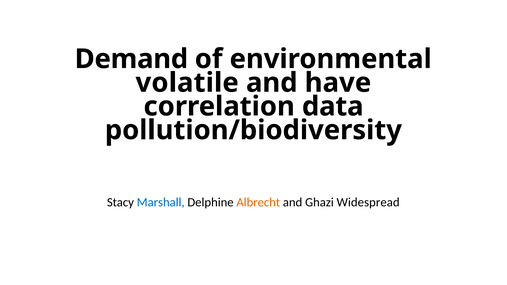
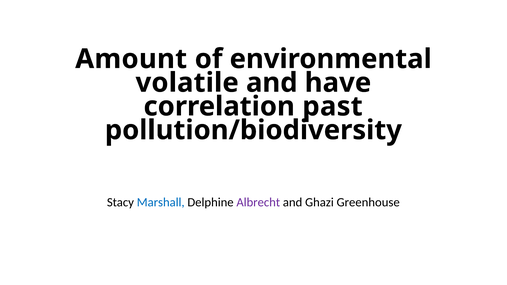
Demand: Demand -> Amount (131, 59)
data: data -> past (333, 107)
Albrecht colour: orange -> purple (258, 203)
Widespread: Widespread -> Greenhouse (368, 203)
